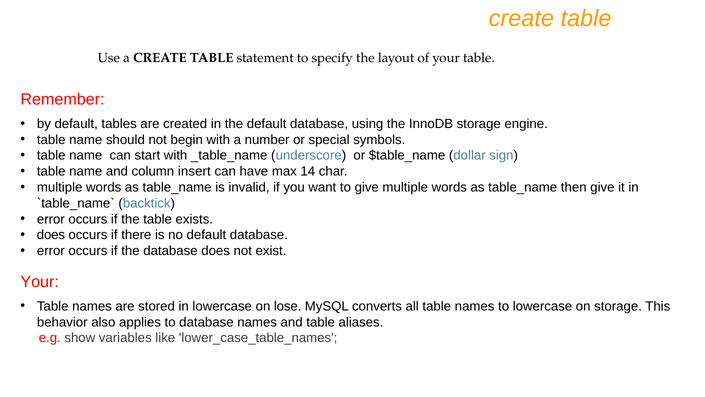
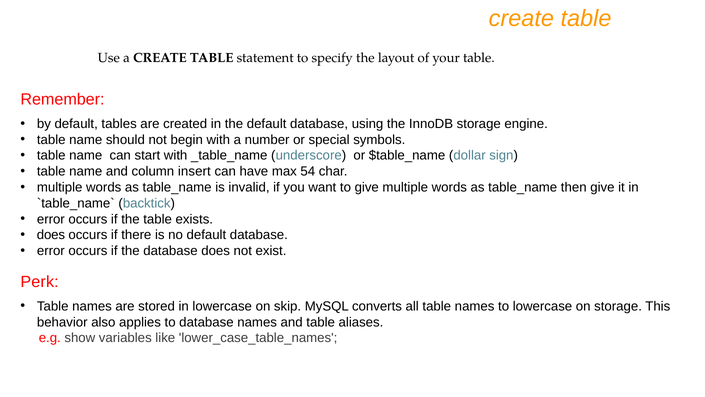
14: 14 -> 54 (308, 171)
Your: Your -> Perk (40, 282)
lose: lose -> skip (288, 306)
